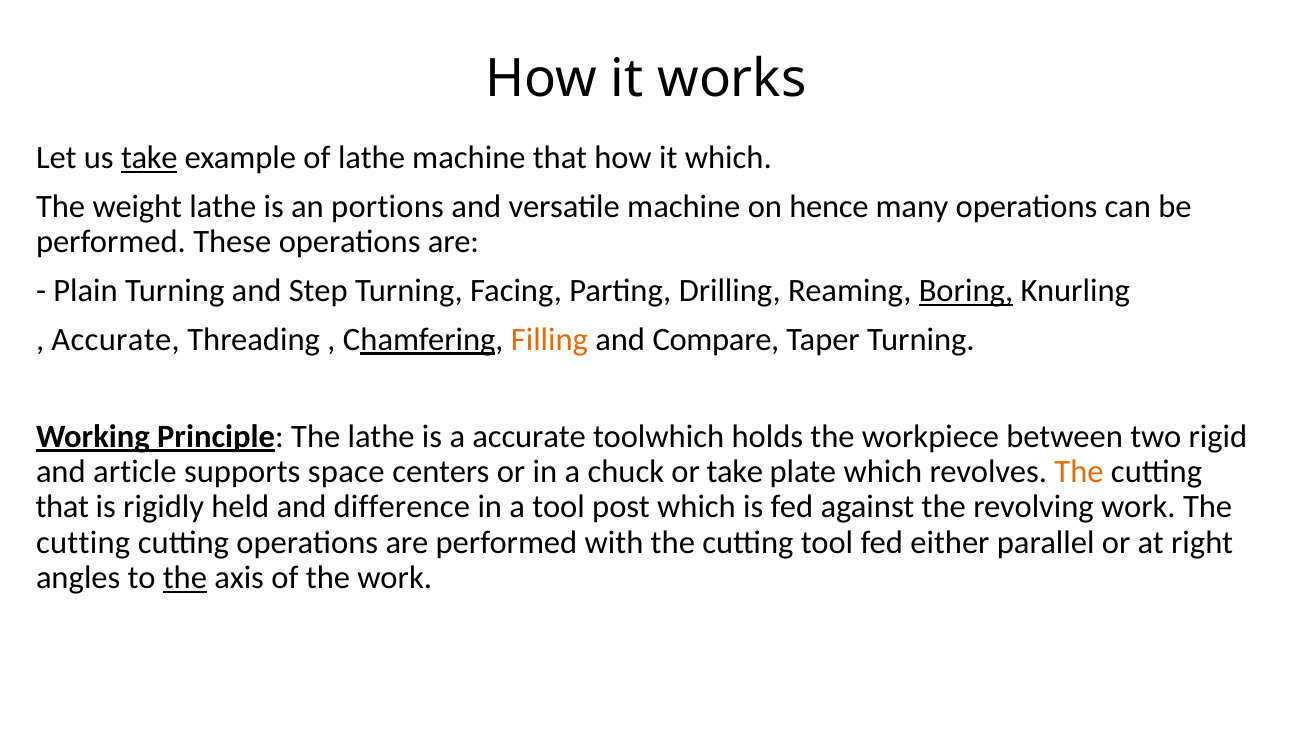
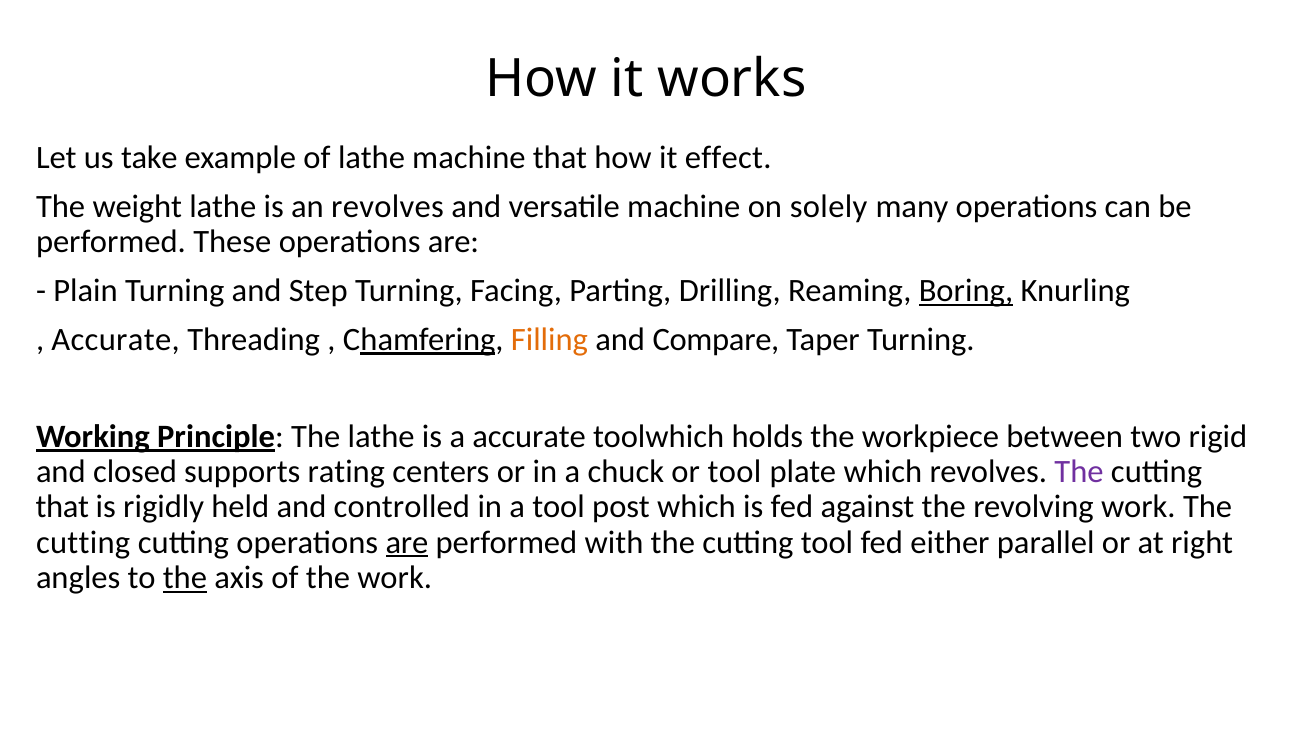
take underline: present -> none (149, 158)
it which: which -> effect (728, 158)
an portions: portions -> revolves (388, 207)
hence: hence -> solely (829, 207)
article: article -> closed (135, 472)
space: space -> rating (346, 472)
or take: take -> tool (735, 472)
The colour: orange -> purple (1079, 472)
difference: difference -> controlled (402, 507)
are underline: none -> present (407, 542)
